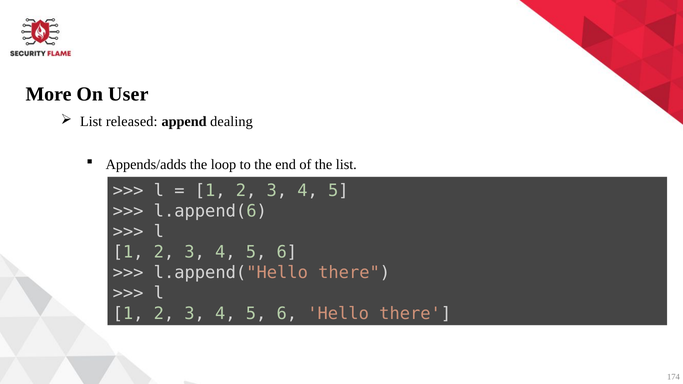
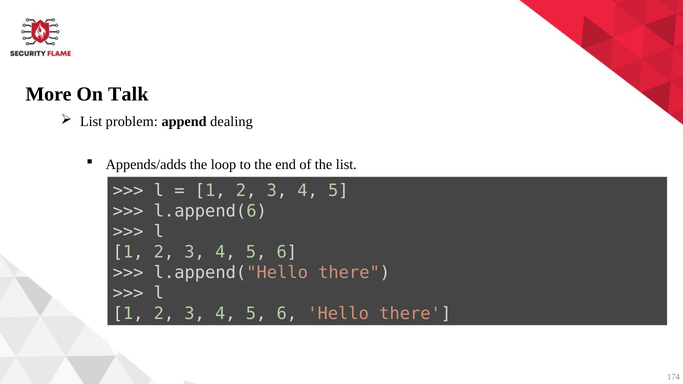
User: User -> Talk (128, 94)
released: released -> problem (132, 122)
